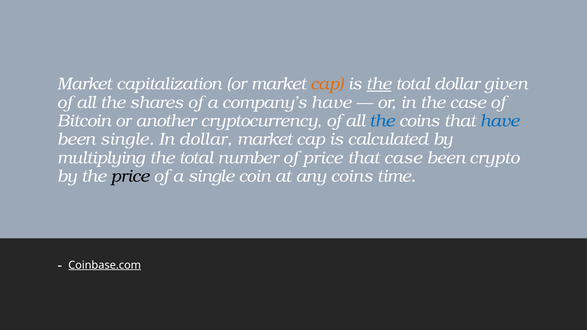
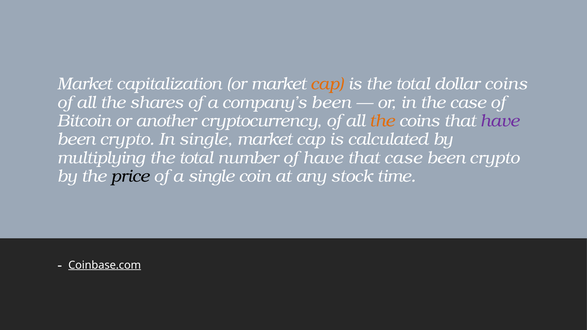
the underline: present -> none (379, 84)
dollar given: given -> coins (506, 84)
company’s have: have -> been (331, 102)
the colour: blue -> orange (382, 121)
have colour: blue -> purple (500, 121)
single: single -> crypto (127, 139)
In dollar: dollar -> single (206, 139)
of price: price -> have (323, 158)
any coins: coins -> stock (352, 176)
